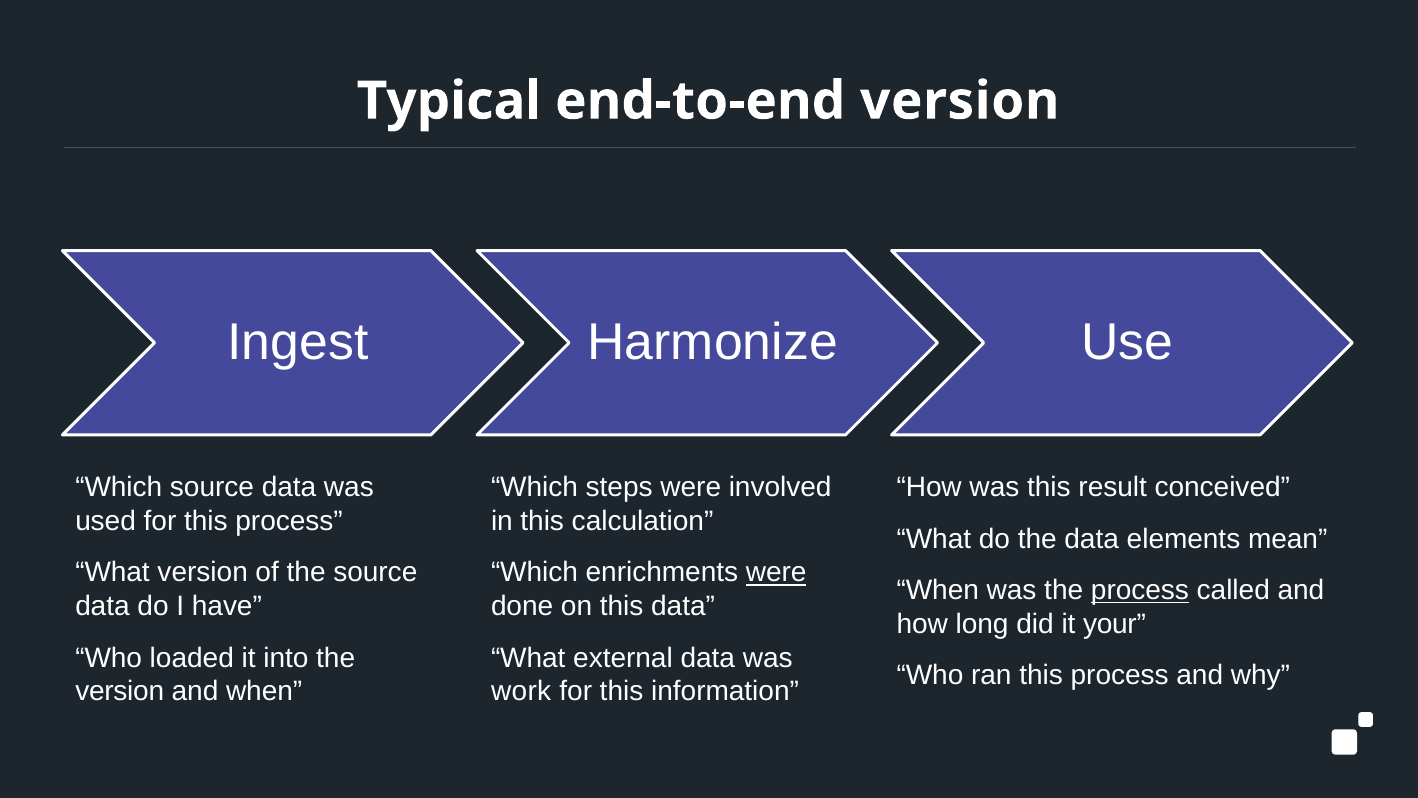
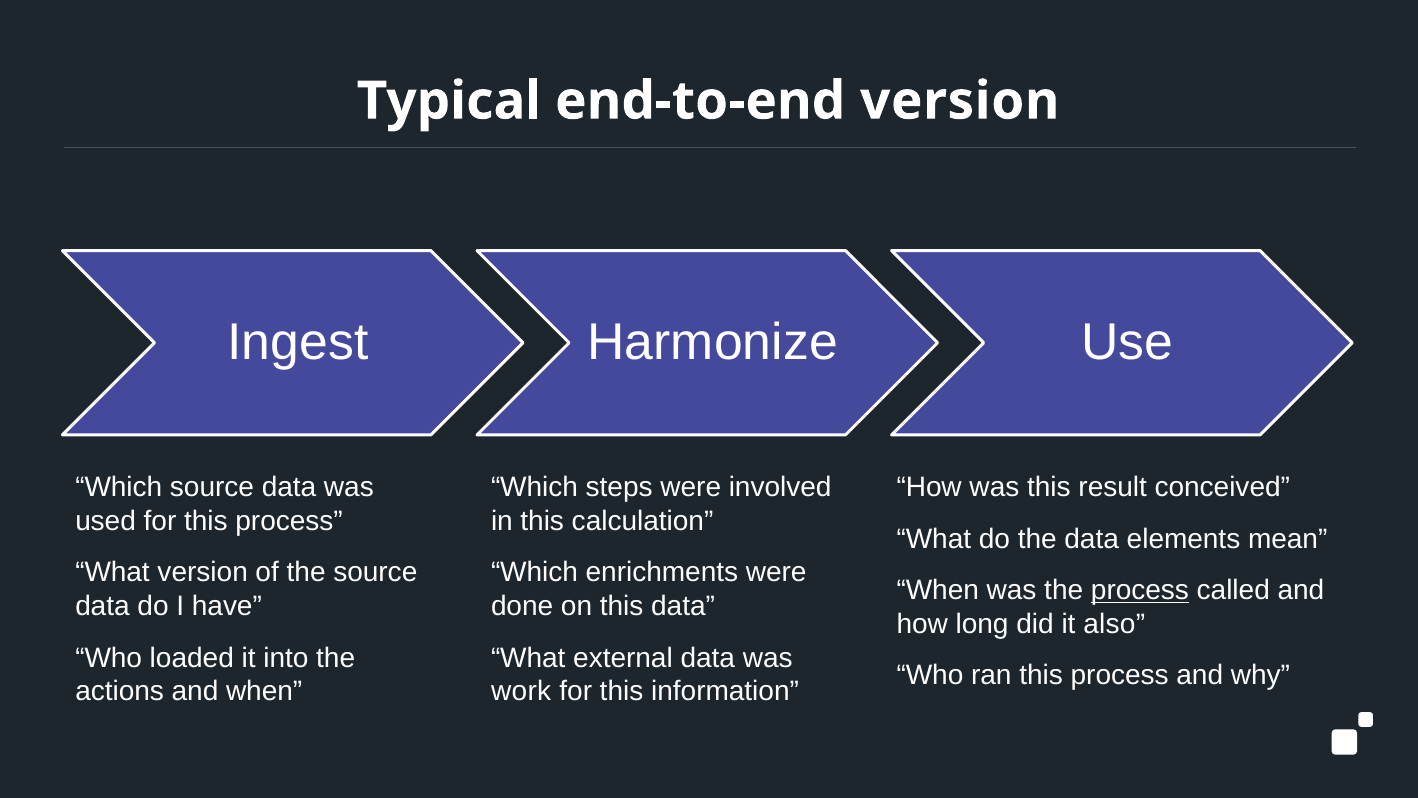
were underline: present -> none (776, 573)
your: your -> also (1114, 624)
version: version -> actions (120, 691)
